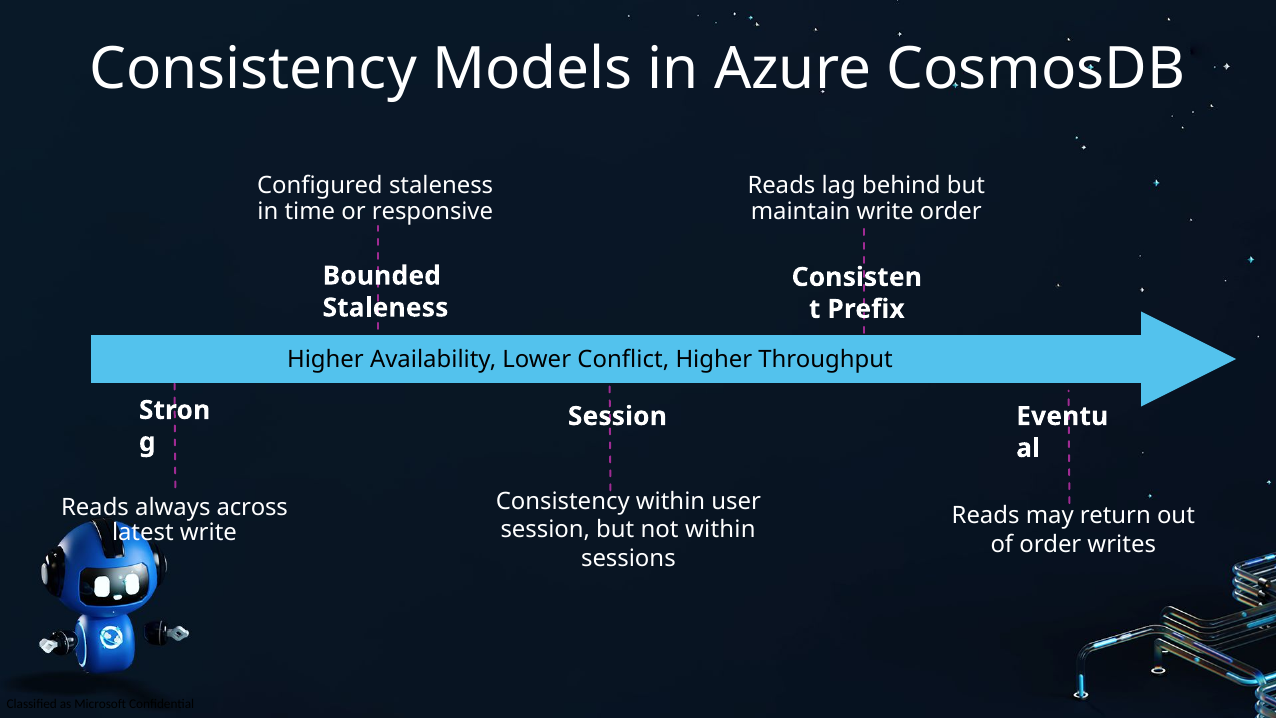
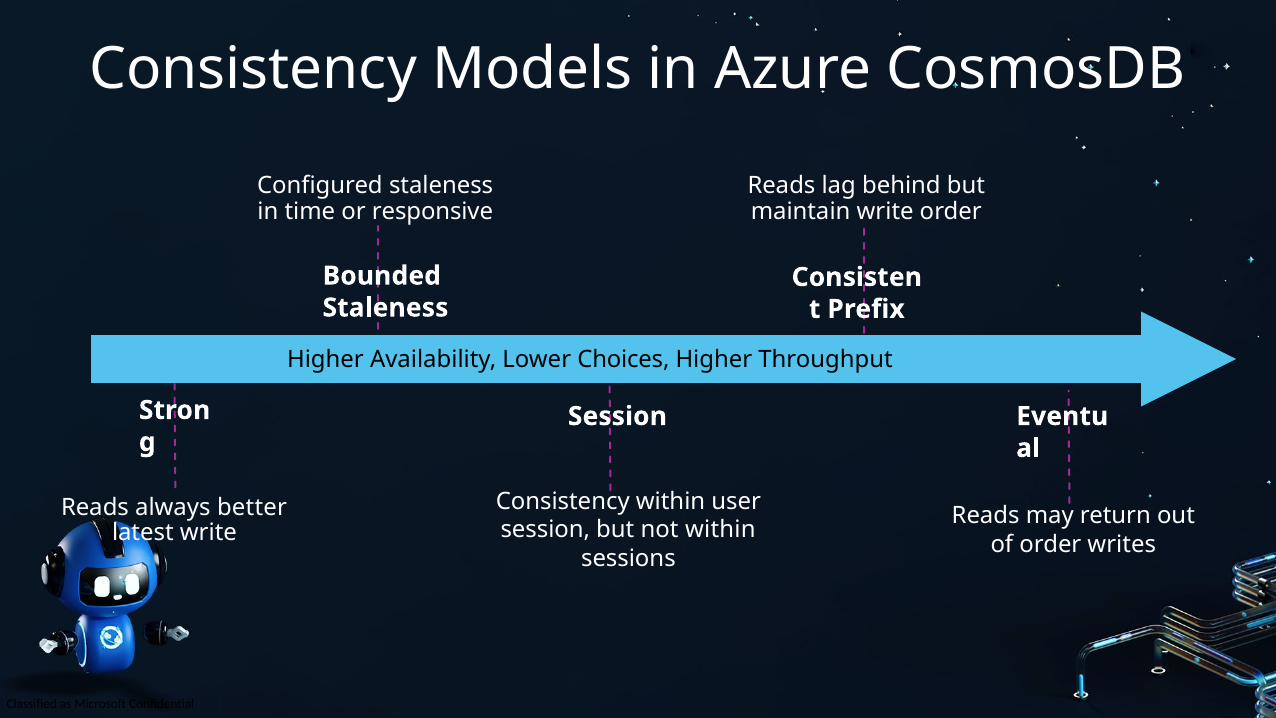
Conflict: Conflict -> Choices (623, 360)
across: across -> better (252, 507)
